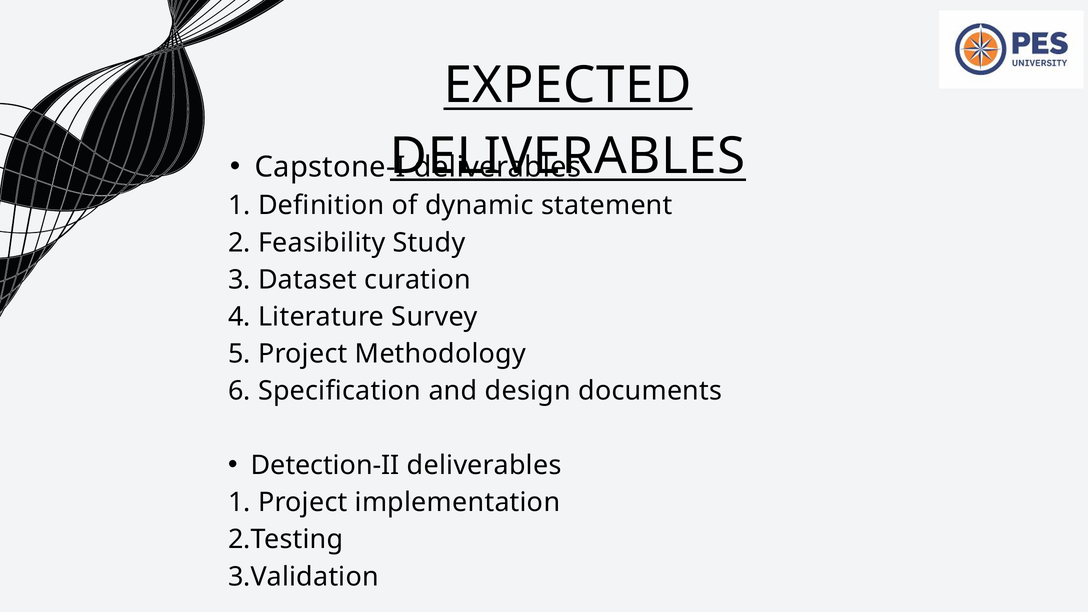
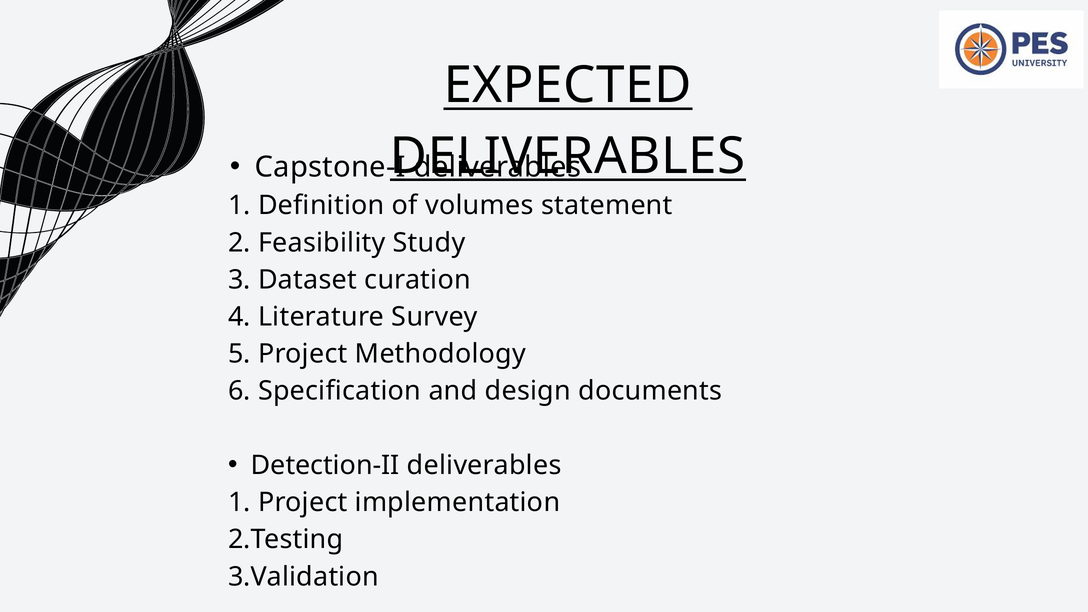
dynamic: dynamic -> volumes (479, 206)
